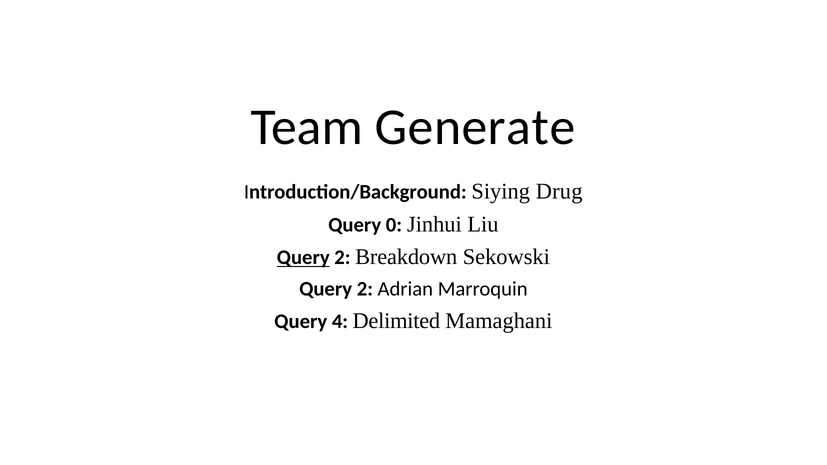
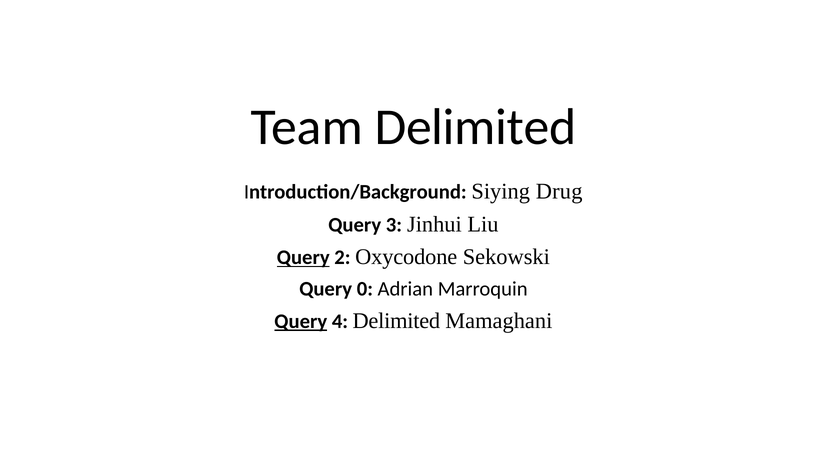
Team Generate: Generate -> Delimited (475, 127)
0: 0 -> 3 (394, 225)
Breakdown: Breakdown -> Oxycodone (406, 257)
2: 2 -> 0 (365, 289)
Query underline: none -> present (301, 321)
